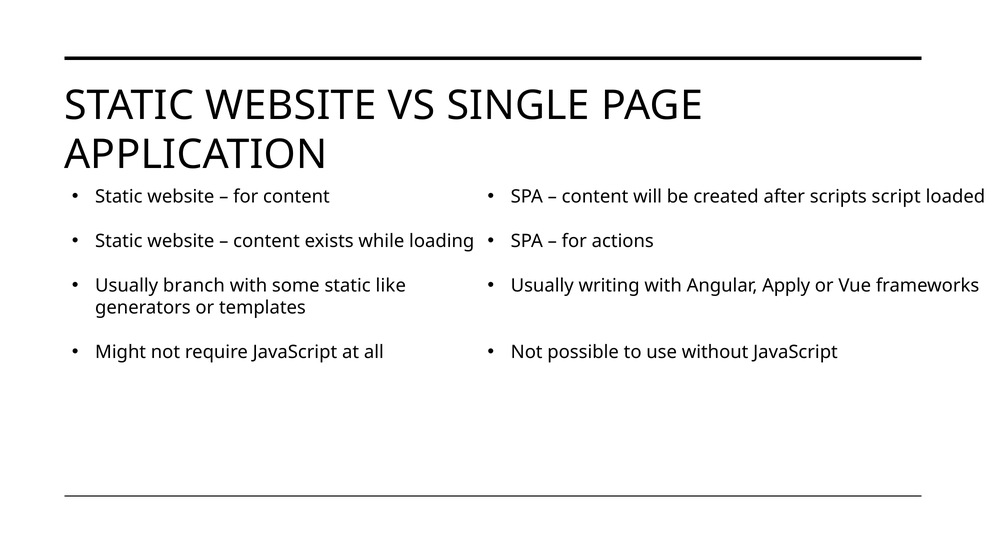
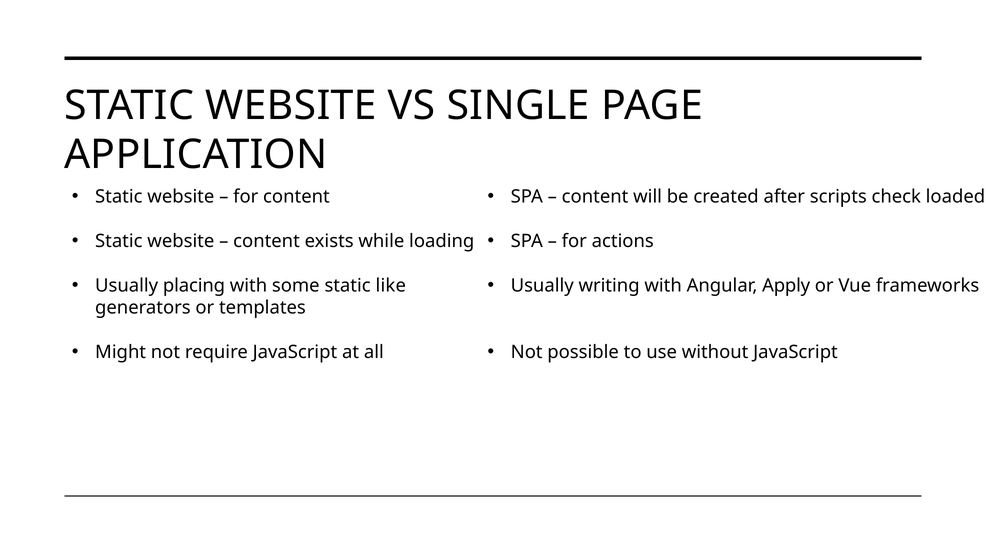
script: script -> check (896, 197)
branch: branch -> placing (194, 286)
